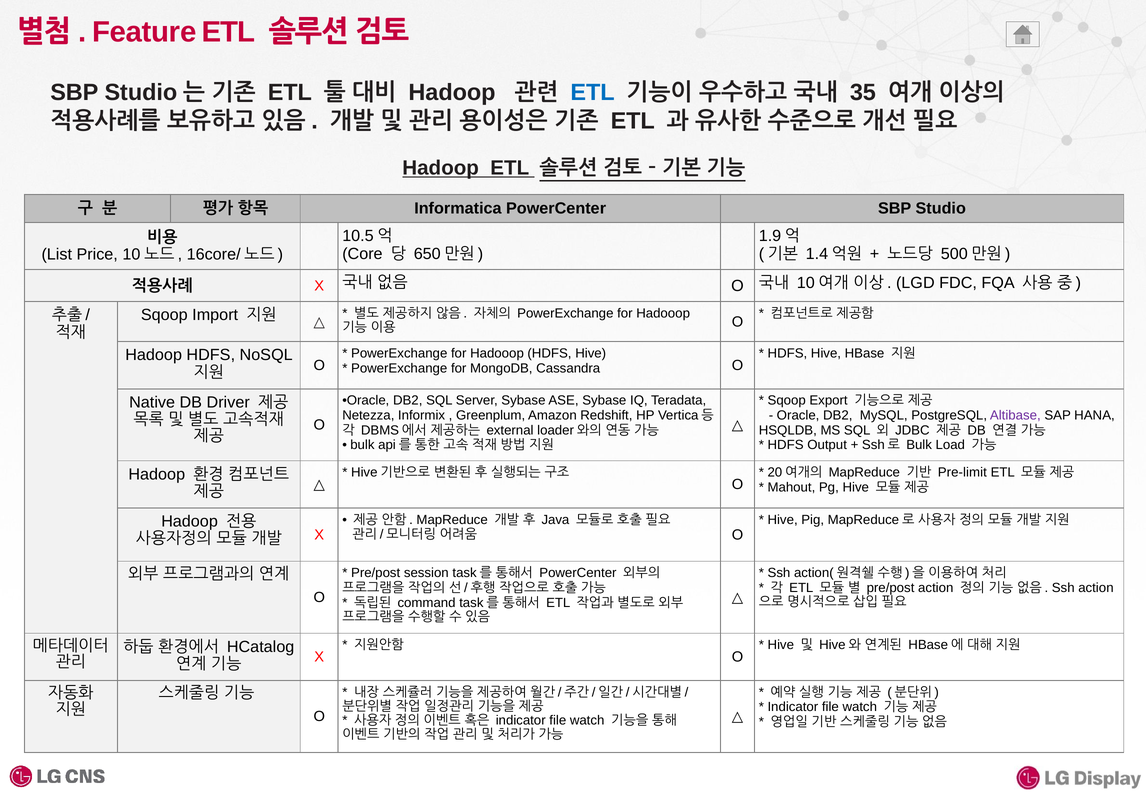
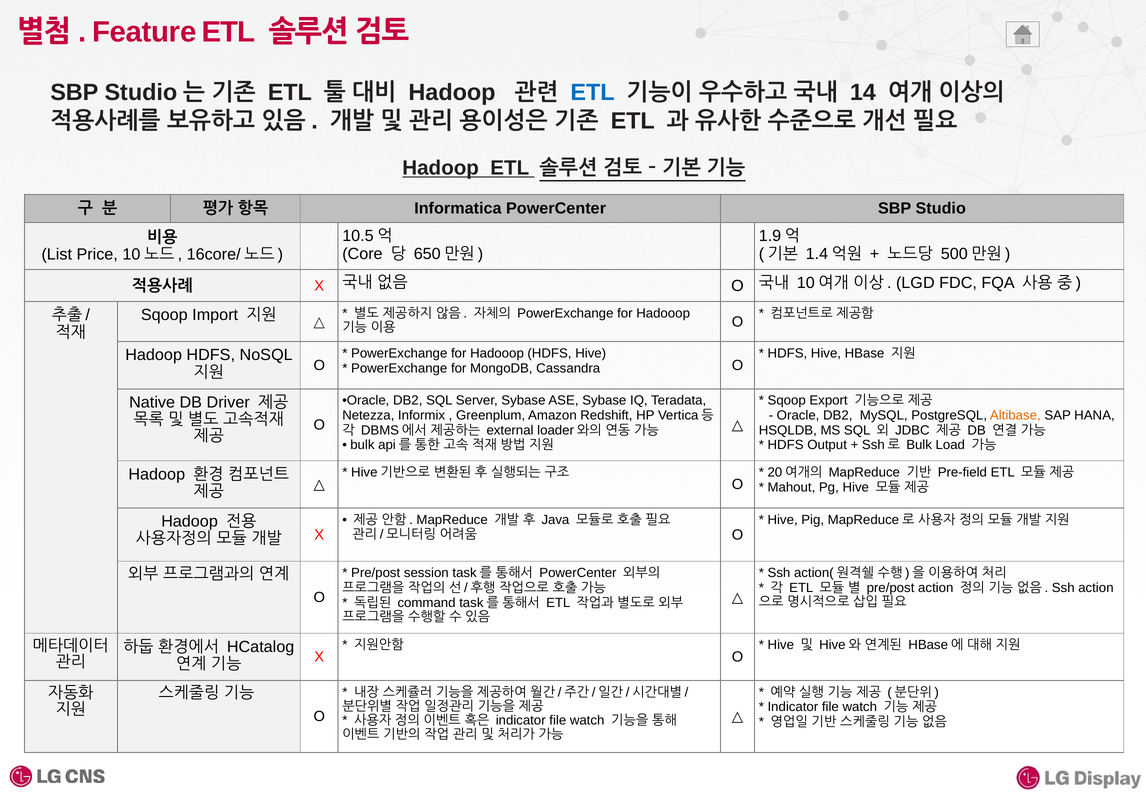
35: 35 -> 14 (863, 93)
Altibase colour: purple -> orange (1015, 416)
Pre-limit: Pre-limit -> Pre-field (962, 473)
